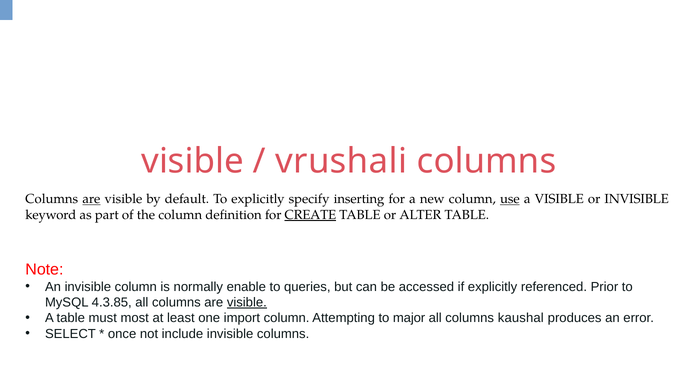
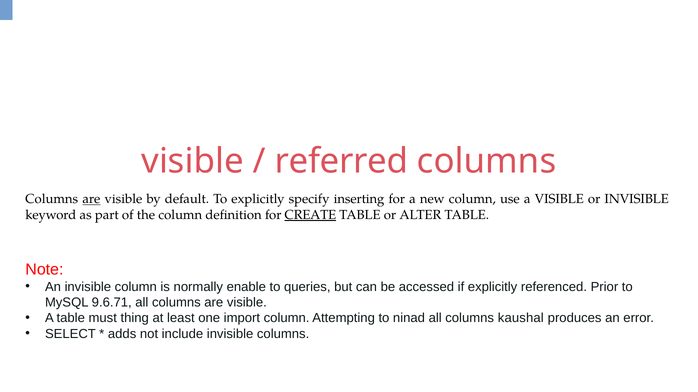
vrushali: vrushali -> referred (342, 162)
use underline: present -> none (510, 199)
4.3.85: 4.3.85 -> 9.6.71 (112, 303)
visible underline: present -> none (247, 303)
most: most -> thing (135, 319)
major: major -> ninad (409, 319)
once: once -> adds (122, 334)
